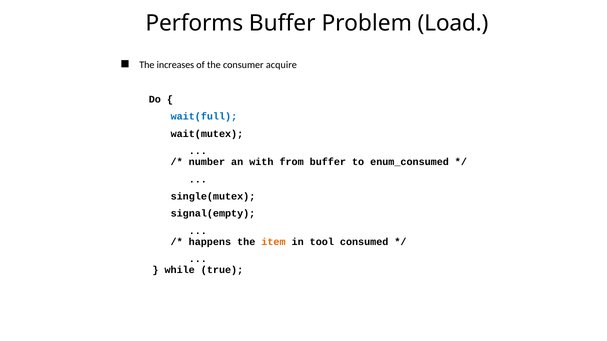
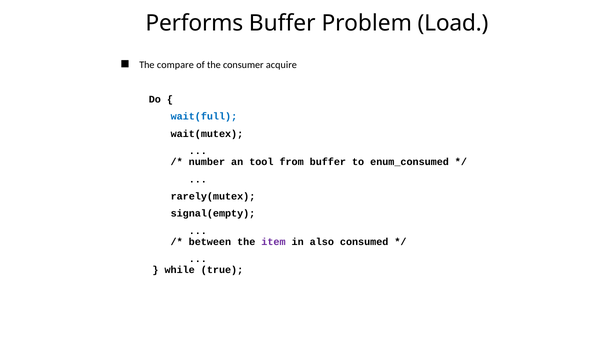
increases: increases -> compare (175, 65)
with: with -> tool (261, 162)
single(mutex: single(mutex -> rarely(mutex (213, 197)
happens: happens -> between (210, 242)
item colour: orange -> purple (273, 242)
tool: tool -> also (322, 242)
